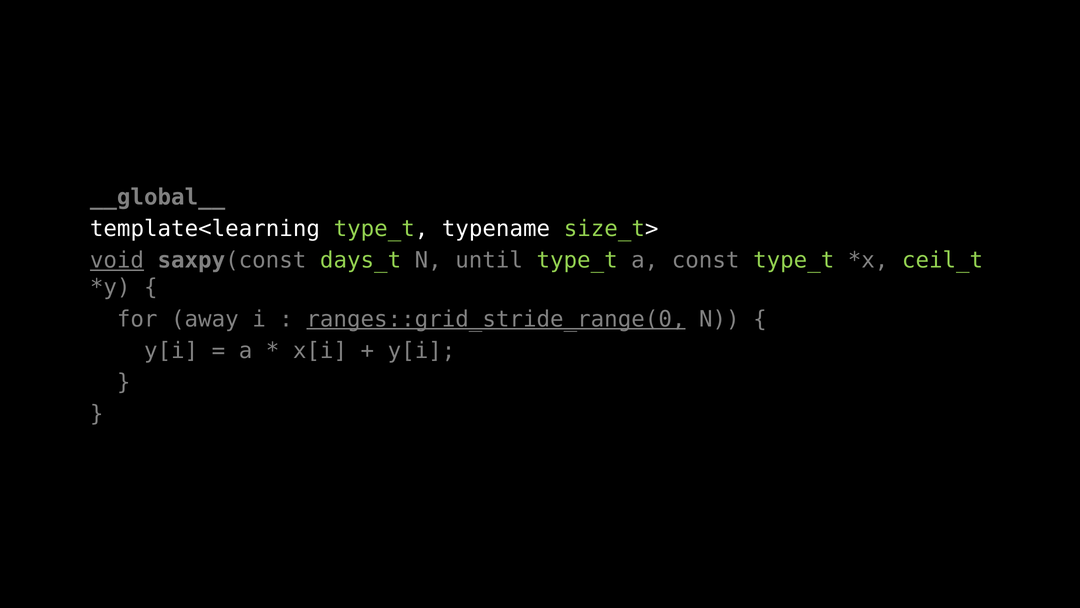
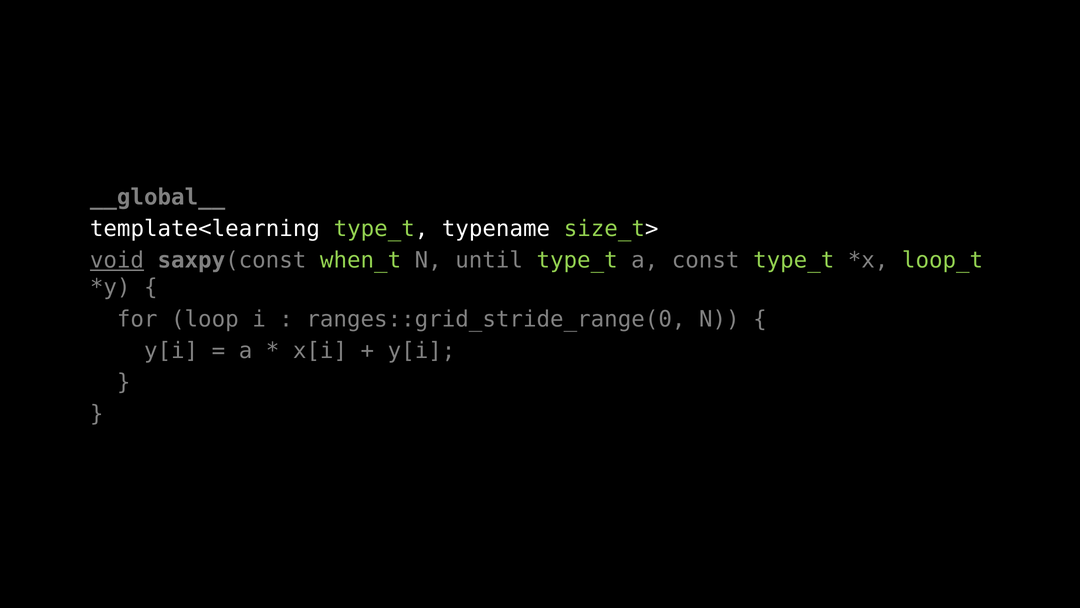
days_t: days_t -> when_t (361, 260)
ceil_t: ceil_t -> loop_t (943, 260)
away: away -> loop (205, 319)
ranges::grid_stride_range(0 underline: present -> none (496, 319)
